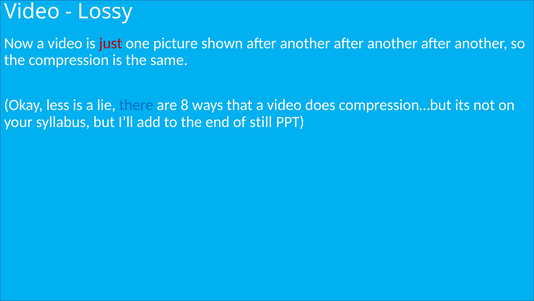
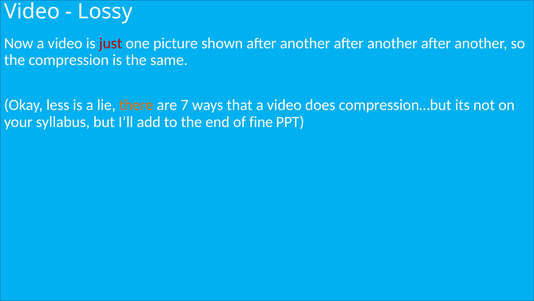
there colour: blue -> orange (136, 105)
8: 8 -> 7 (185, 105)
still: still -> fine (261, 122)
